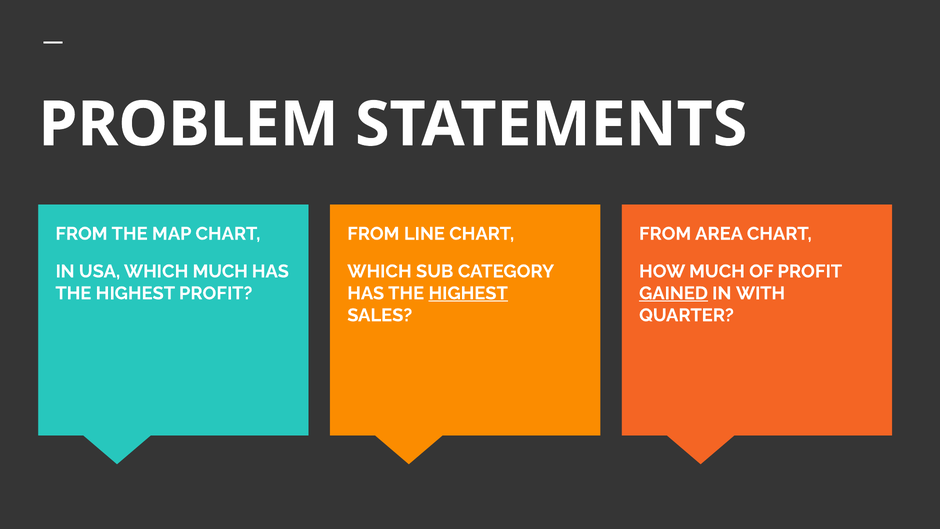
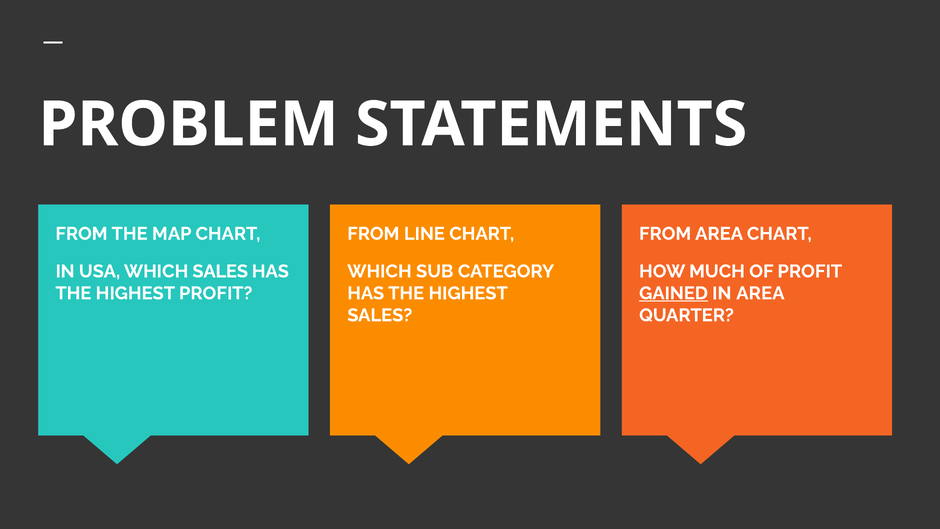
WHICH MUCH: MUCH -> SALES (220, 271)
HIGHEST underline: present -> none (468, 293)
IN WITH: WITH -> AREA (760, 293)
